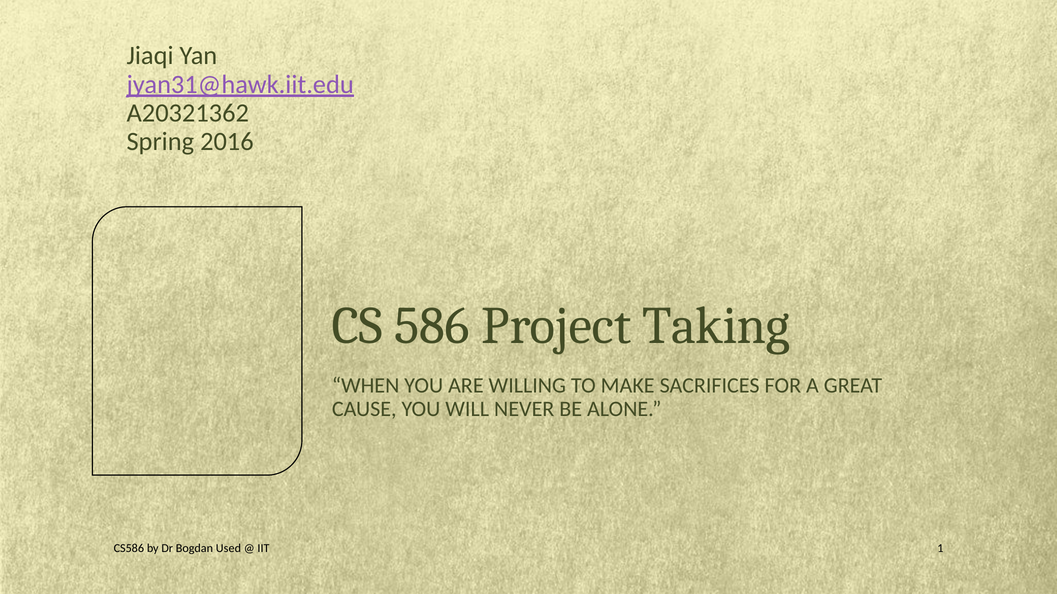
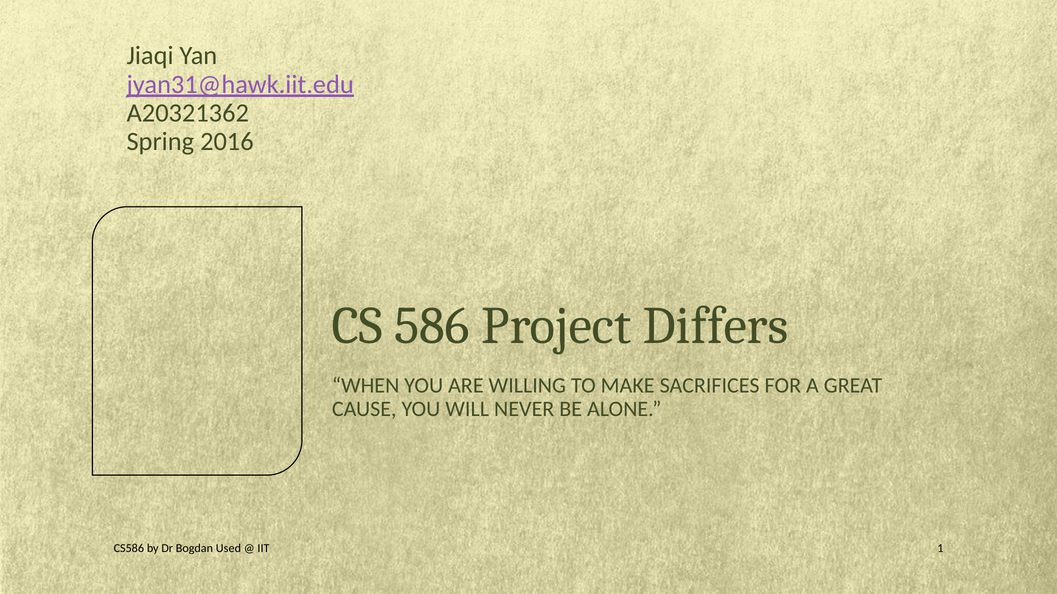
Taking: Taking -> Differs (716, 326)
